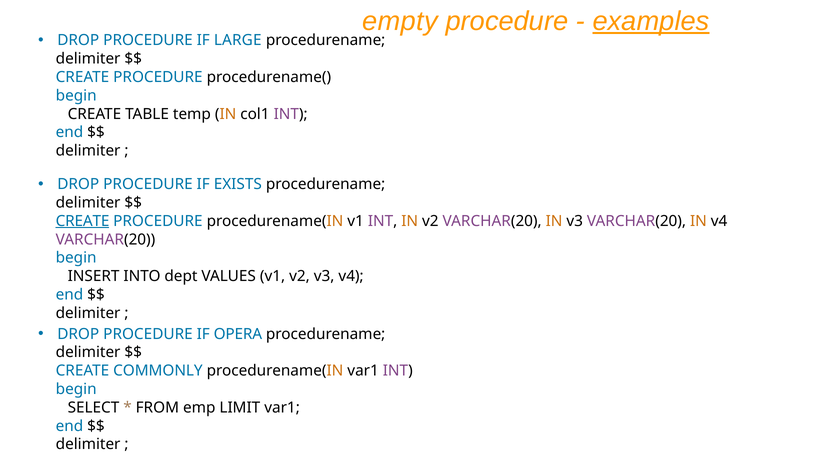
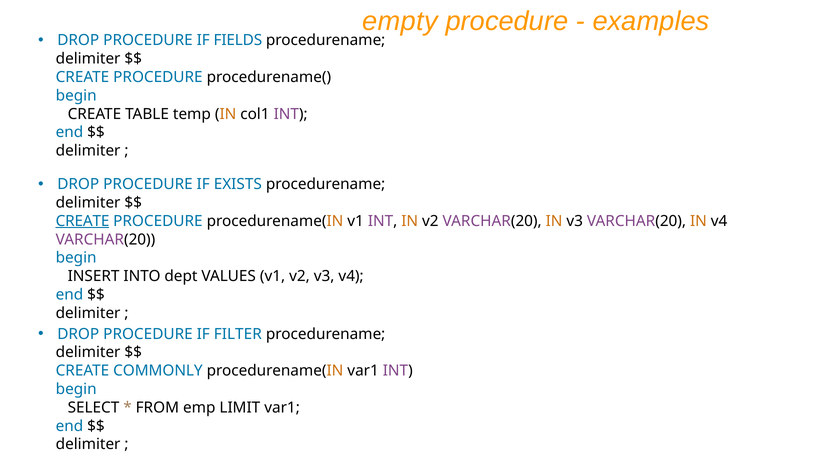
examples underline: present -> none (651, 21)
LARGE: LARGE -> FIELDS (238, 40)
OPERA: OPERA -> FILTER (238, 334)
